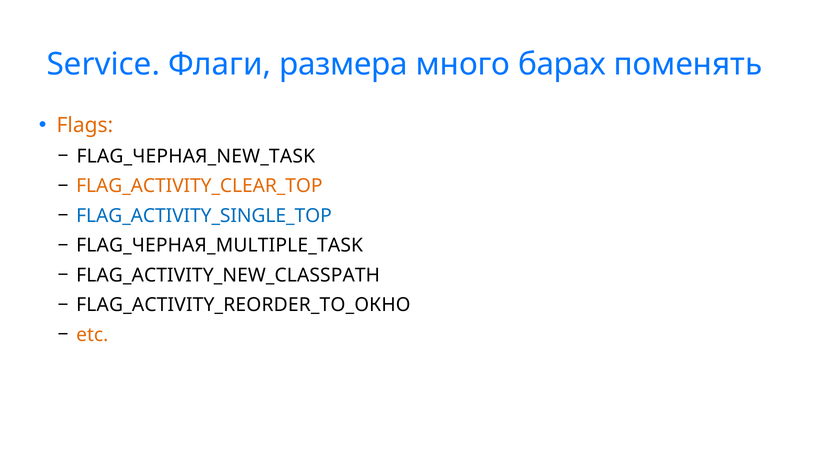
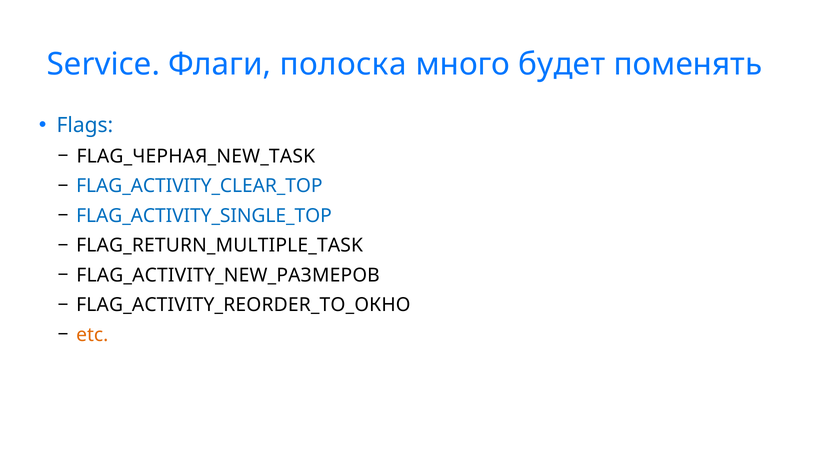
размера: размера -> полоска (343, 65)
барах: барах -> будет (562, 65)
Flags colour: orange -> blue (85, 125)
FLAG_ACTIVITY_CLEAR_TOP colour: orange -> blue (199, 186)
FLAG_ЧЕРНАЯ_MULTIPLE_TASK: FLAG_ЧЕРНАЯ_MULTIPLE_TASK -> FLAG_RETURN_MULTIPLE_TASK (220, 245)
FLAG_ACTIVITY_NEW_CLASSPATH: FLAG_ACTIVITY_NEW_CLASSPATH -> FLAG_ACTIVITY_NEW_РАЗМЕРОВ (228, 275)
